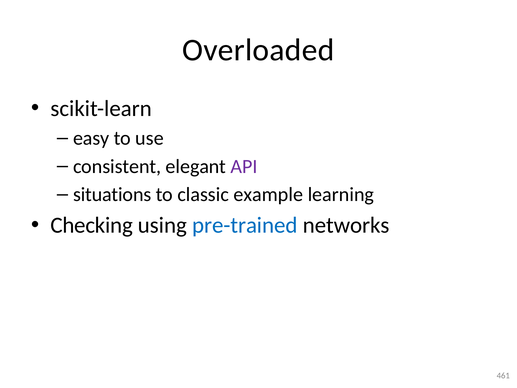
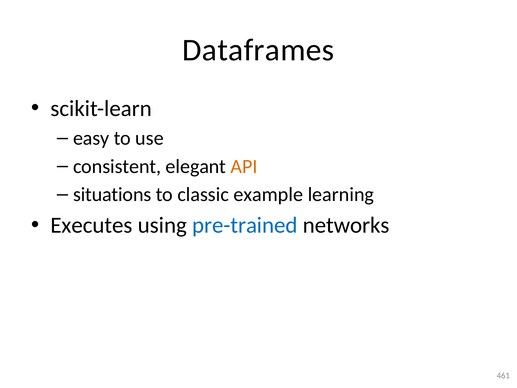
Overloaded: Overloaded -> Dataframes (258, 50)
API colour: purple -> orange (244, 166)
Checking: Checking -> Executes (92, 225)
